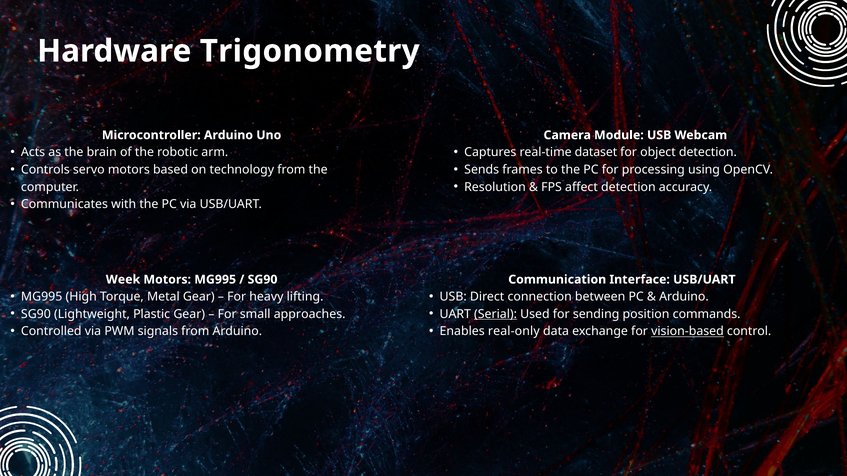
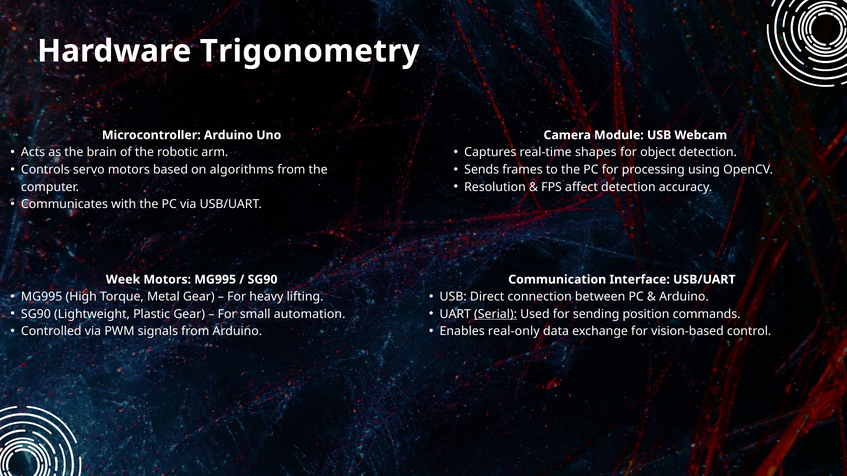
dataset: dataset -> shapes (596, 153)
technology: technology -> algorithms (242, 170)
approaches: approaches -> automation (310, 314)
vision-based underline: present -> none (687, 332)
